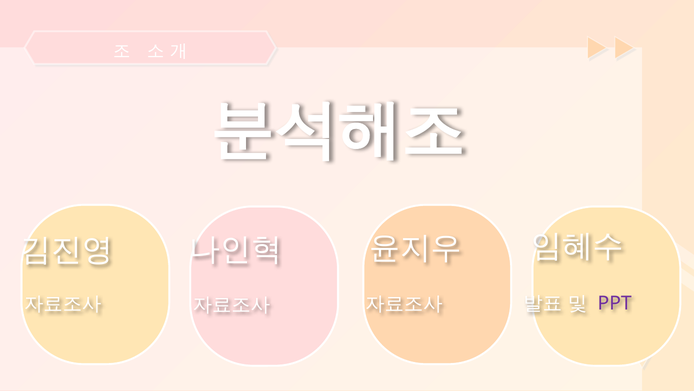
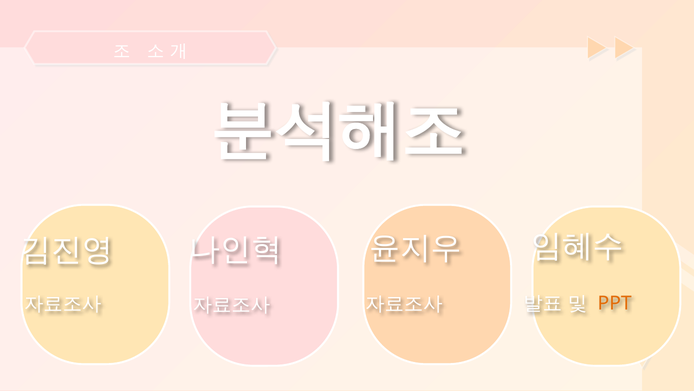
PPT colour: purple -> orange (615, 303)
